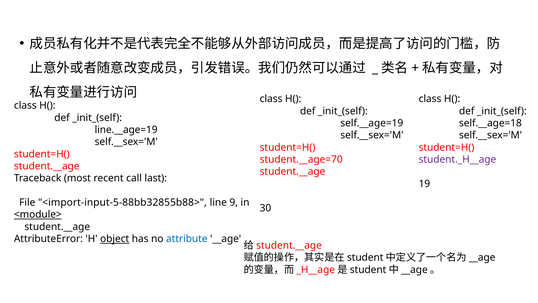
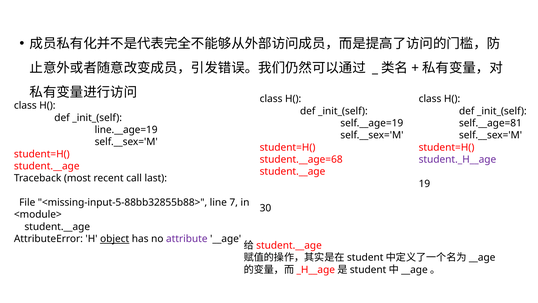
self.__age=18: self.__age=18 -> self.__age=81 (490, 123)
student.__age=70: student.__age=70 -> student.__age=68 (301, 159)
<import-input-5-88bb32855b88>: <import-input-5-88bb32855b88> -> <missing-input-5-88bb32855b88> (123, 202)
9: 9 -> 7 (234, 202)
<module> underline: present -> none (38, 214)
attribute colour: blue -> purple (187, 239)
